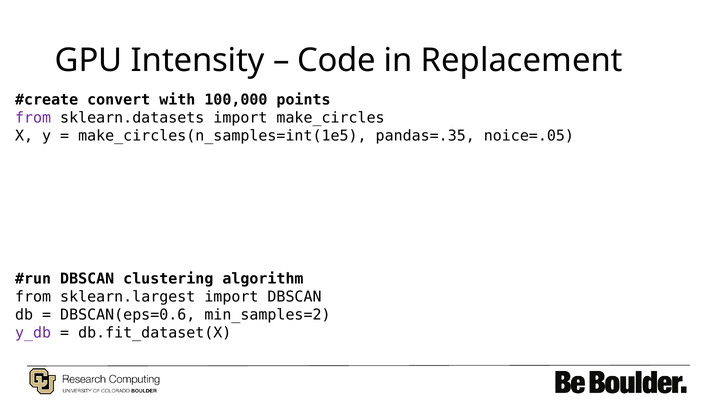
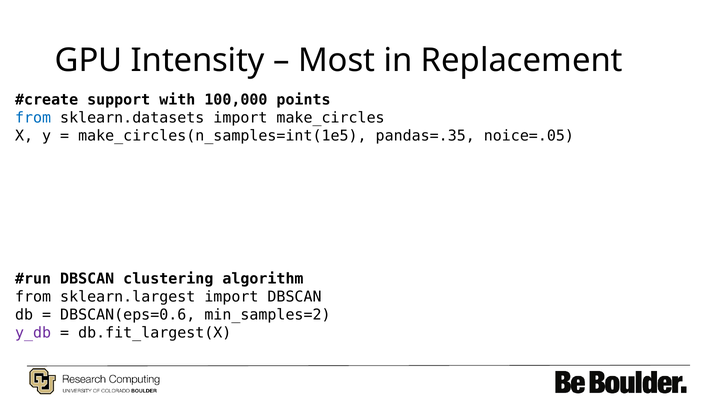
Code: Code -> Most (337, 60)
convert: convert -> support (119, 100)
from colour: purple -> blue (33, 118)
db.fit_dataset(X: db.fit_dataset(X -> db.fit_largest(X (155, 333)
